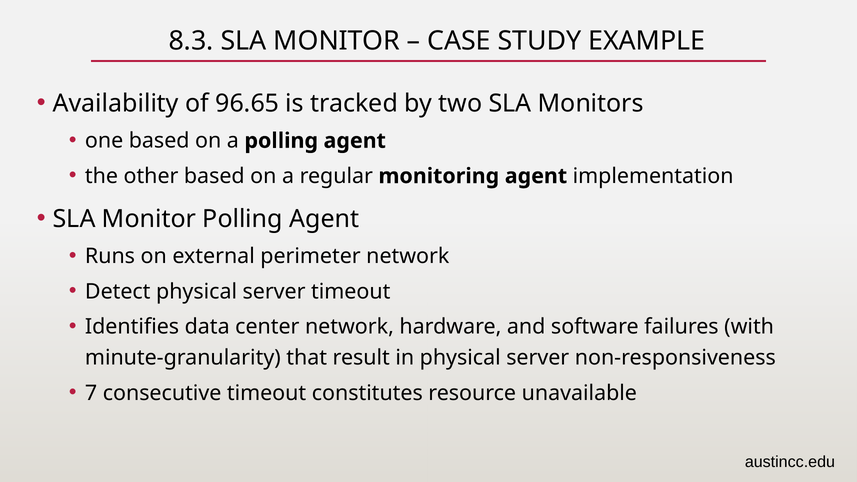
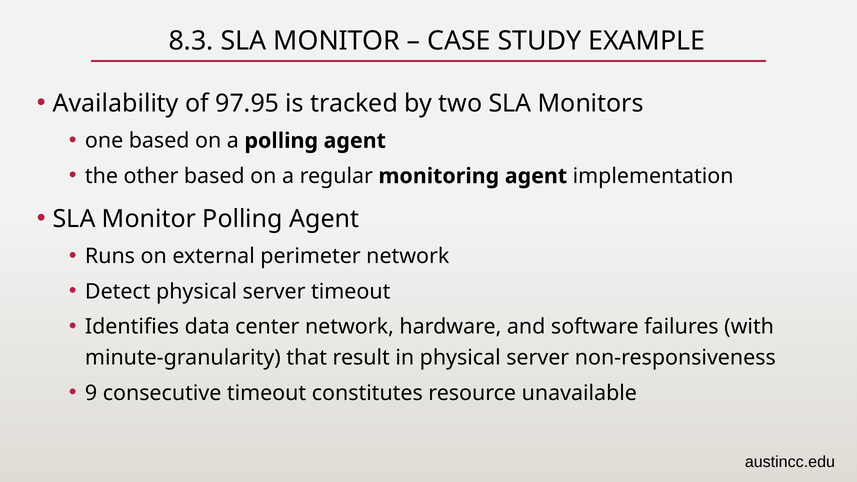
96.65: 96.65 -> 97.95 (247, 104)
7: 7 -> 9 (91, 393)
